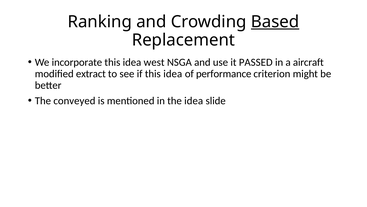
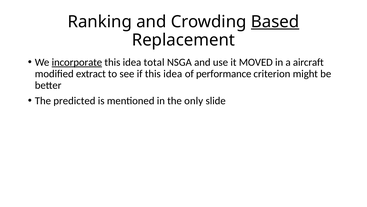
incorporate underline: none -> present (77, 62)
west: west -> total (154, 62)
PASSED: PASSED -> MOVED (256, 62)
conveyed: conveyed -> predicted (74, 101)
the idea: idea -> only (194, 101)
